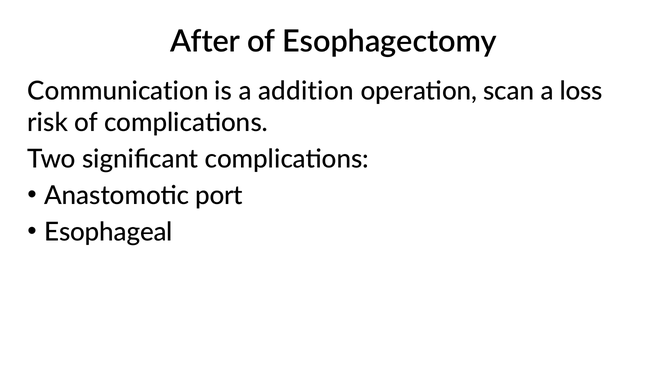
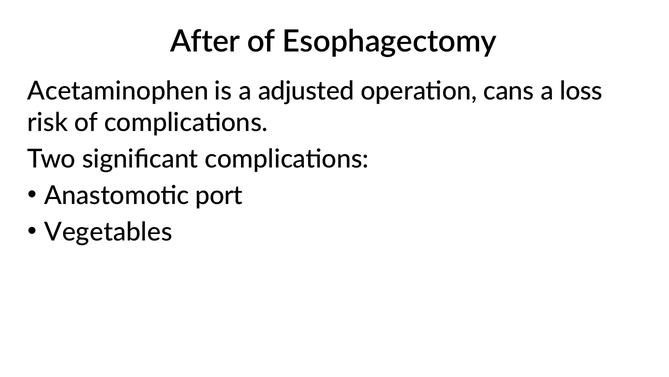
Communication: Communication -> Acetaminophen (118, 91)
addition: addition -> adjusted (306, 91)
scan: scan -> cans (509, 91)
Esophageal: Esophageal -> Vegetables (108, 232)
